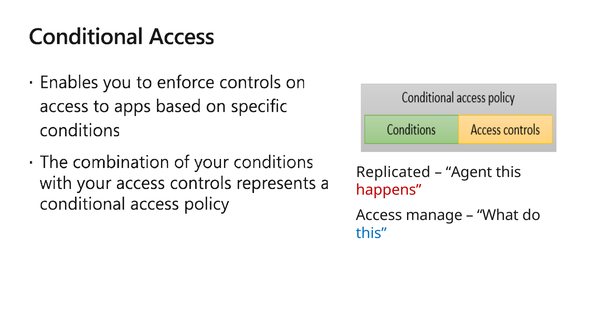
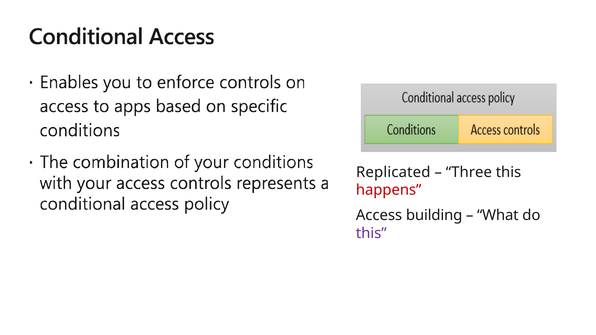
Agent: Agent -> Three (469, 172)
manage: manage -> building (434, 216)
this colour: blue -> purple (371, 234)
